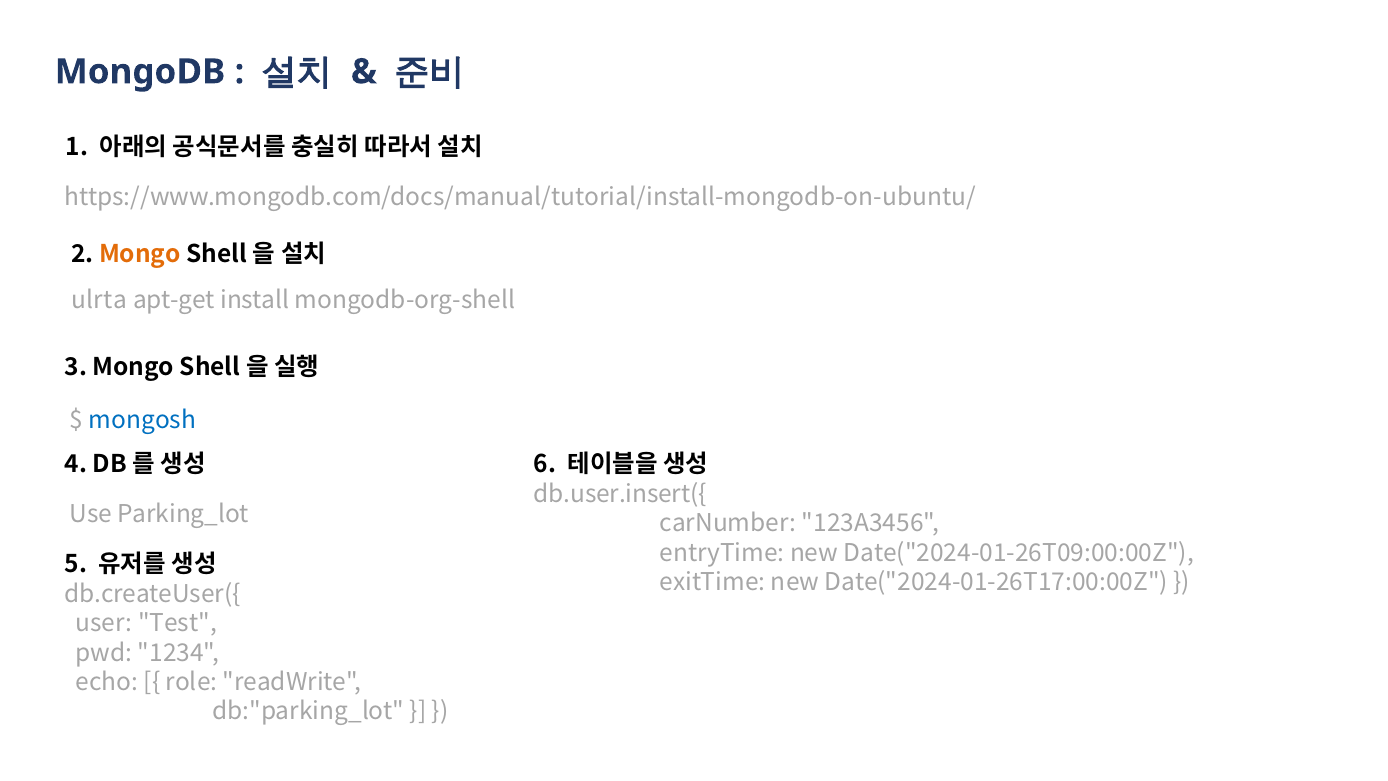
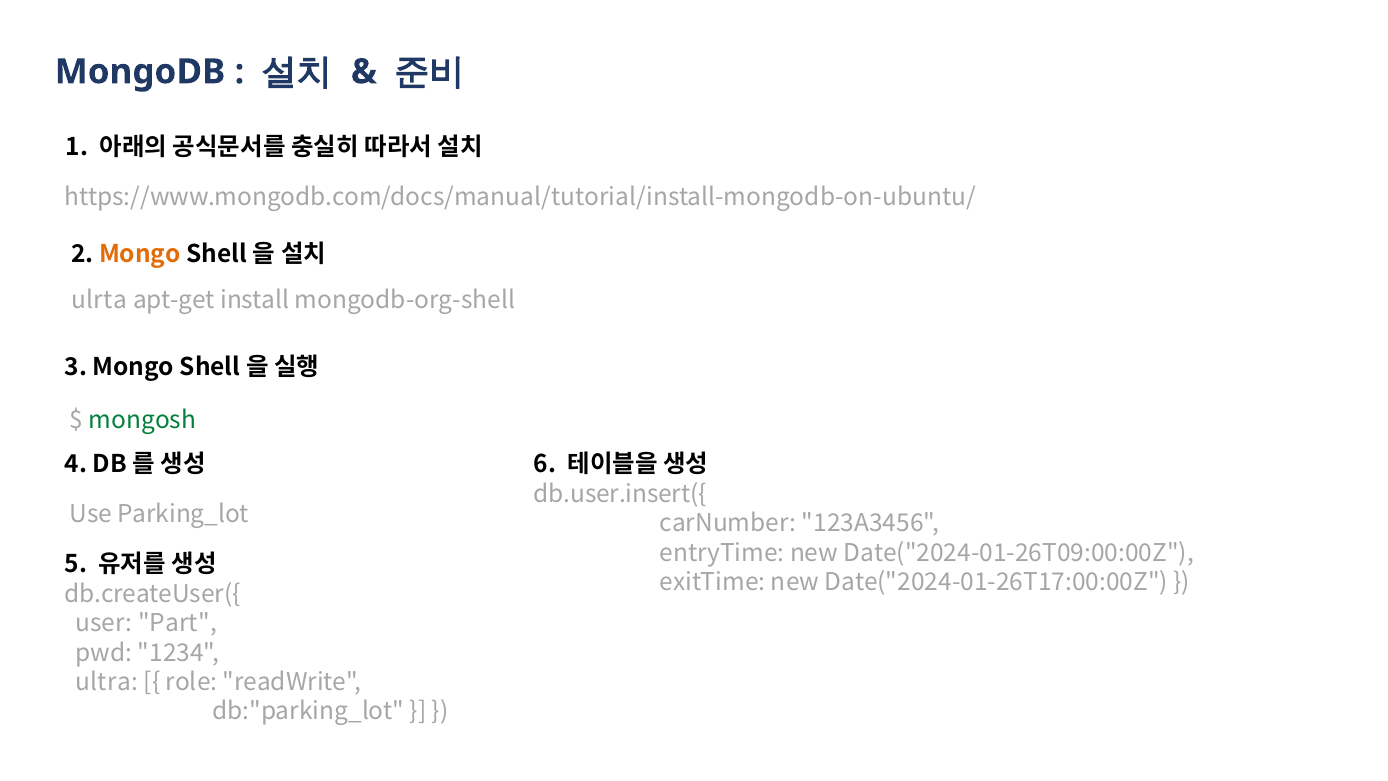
mongosh colour: blue -> green (143, 420)
Test: Test -> Part (177, 624)
echo: echo -> ultra (107, 682)
